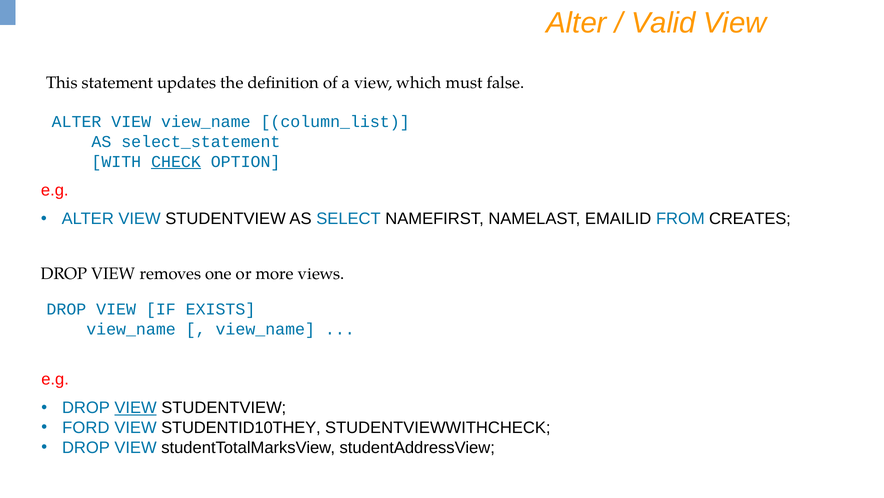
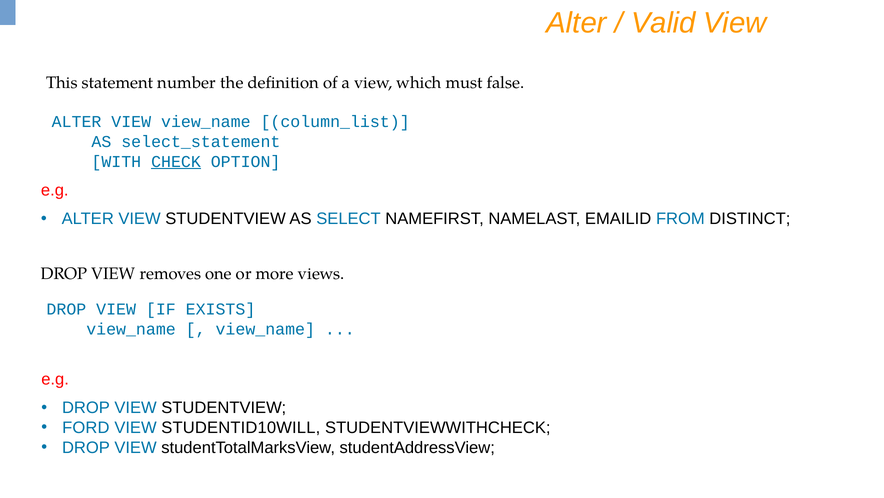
updates: updates -> number (187, 83)
CREATES: CREATES -> DISTINCT (750, 219)
VIEW underline: present -> none (136, 407)
STUDENTID10THEY: STUDENTID10THEY -> STUDENTID10WILL (241, 427)
